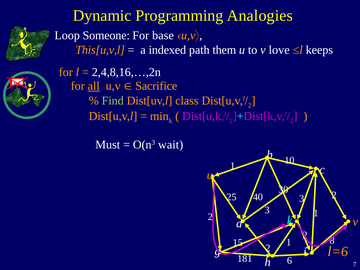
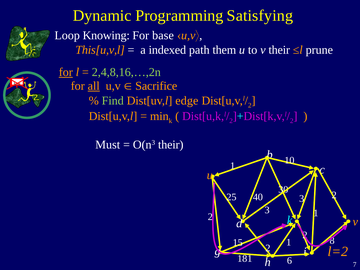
Analogies: Analogies -> Satisfying (260, 15)
Someone: Someone -> Knowing (106, 35)
v love: love -> their (279, 50)
keeps: keeps -> prune (319, 50)
for underline: none -> present (66, 72)
2,4,8,16,…,2n colour: white -> light green (126, 72)
class: class -> edge (187, 101)
O(n3 wait: wait -> their (171, 145)
l=6: l=6 -> l=2 (338, 252)
